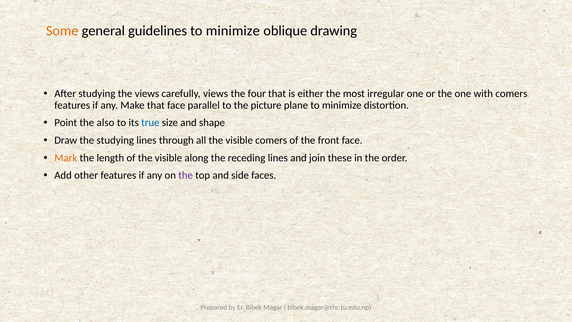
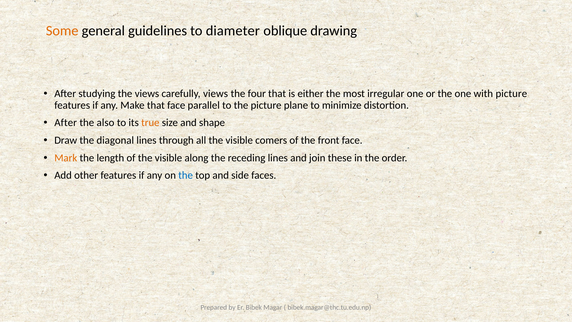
guidelines to minimize: minimize -> diameter (233, 31)
with comers: comers -> picture (511, 94)
Point: Point -> After (66, 123)
true colour: blue -> orange (150, 123)
the studying: studying -> diagonal (115, 140)
the colour: purple -> blue (186, 175)
